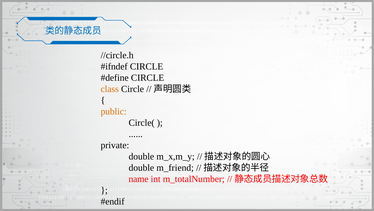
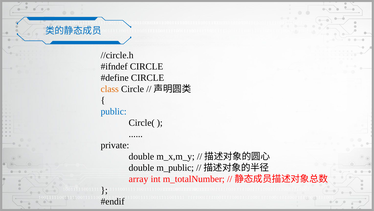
public colour: orange -> blue (114, 111)
m_friend: m_friend -> m_public (175, 167)
name: name -> array (138, 178)
